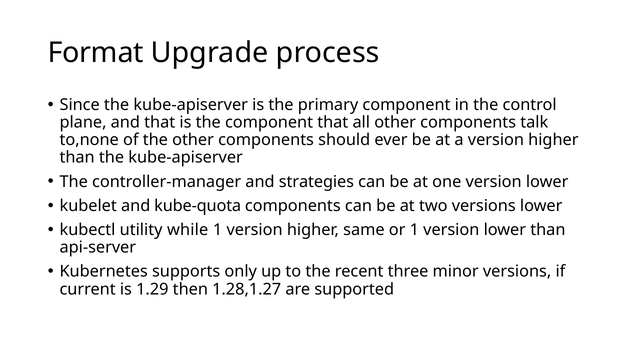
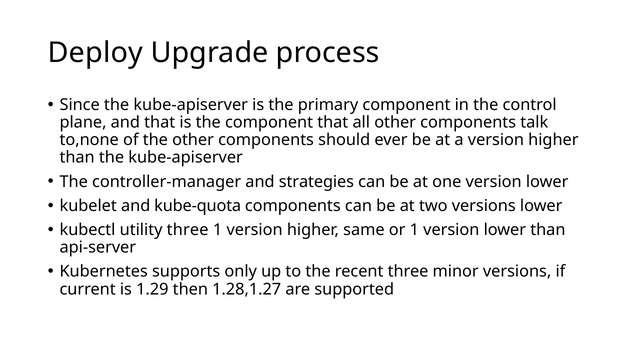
Format: Format -> Deploy (95, 53)
utility while: while -> three (188, 230)
